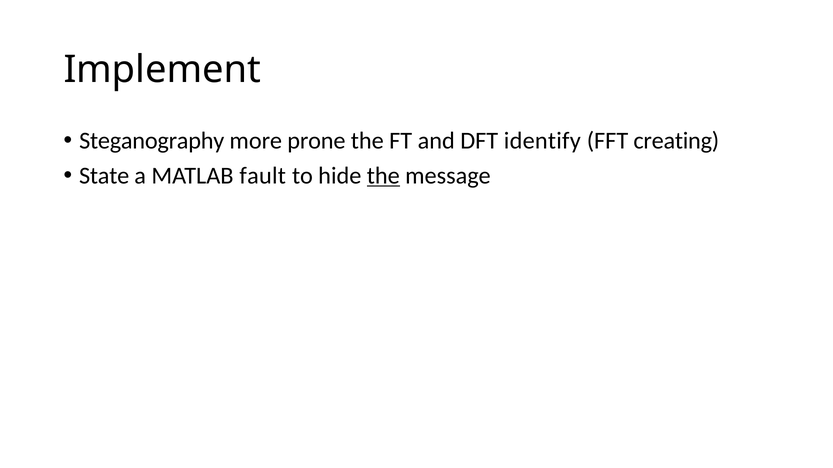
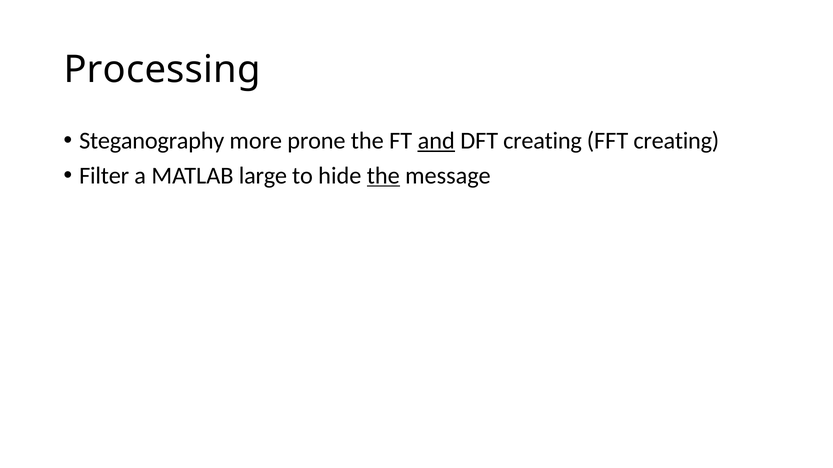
Implement: Implement -> Processing (162, 70)
and underline: none -> present (436, 141)
DFT identify: identify -> creating (543, 141)
State: State -> Filter (104, 176)
fault: fault -> large (263, 176)
